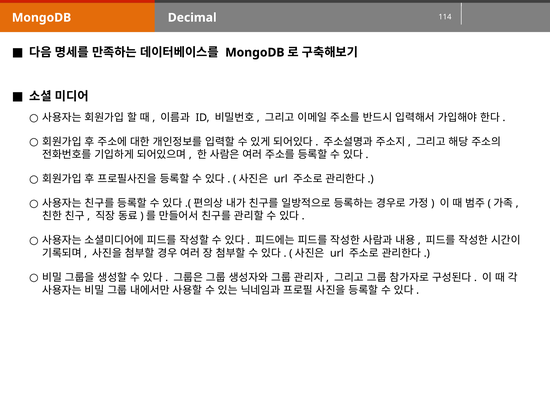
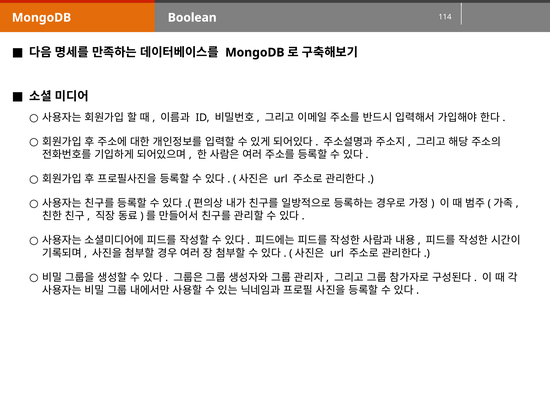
Decimal: Decimal -> Boolean (192, 18)
